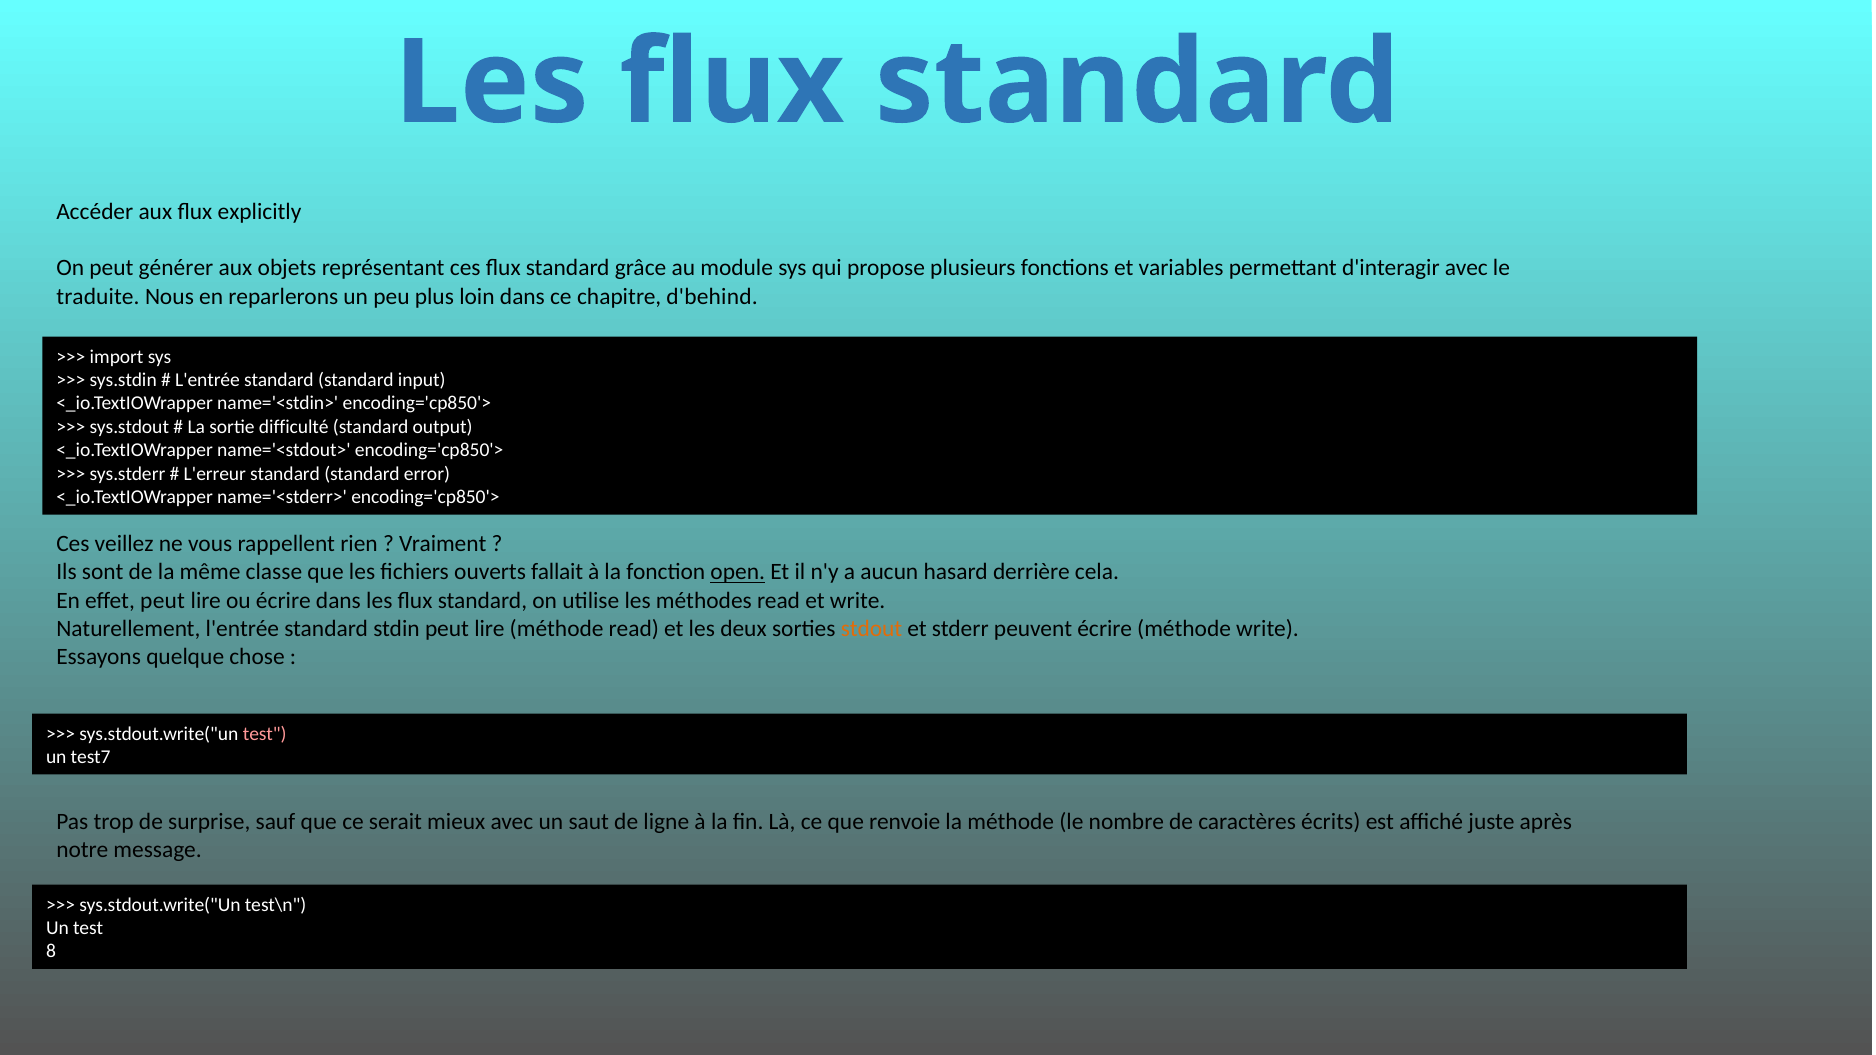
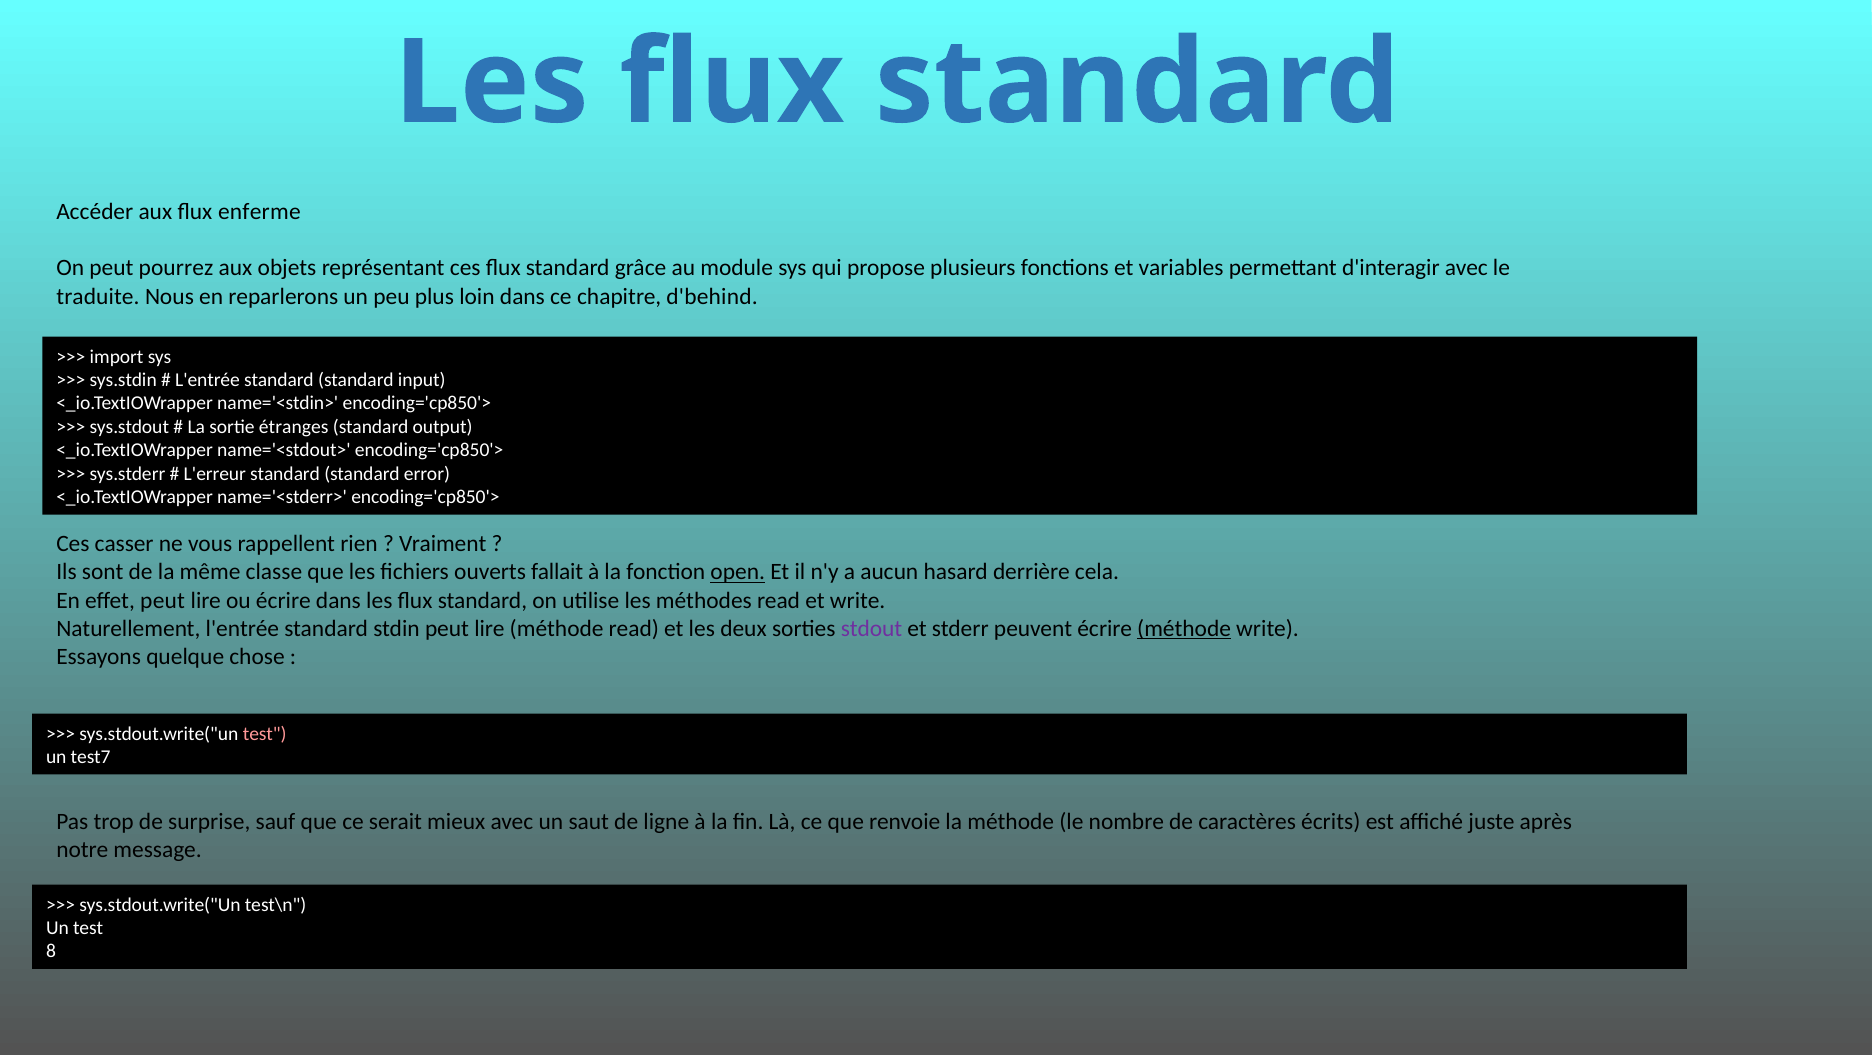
explicitly: explicitly -> enferme (259, 212)
générer: générer -> pourrez (176, 268)
difficulté: difficulté -> étranges (294, 427)
veillez: veillez -> casser (124, 544)
stdout colour: orange -> purple (871, 629)
méthode underline: none -> present (1184, 629)
